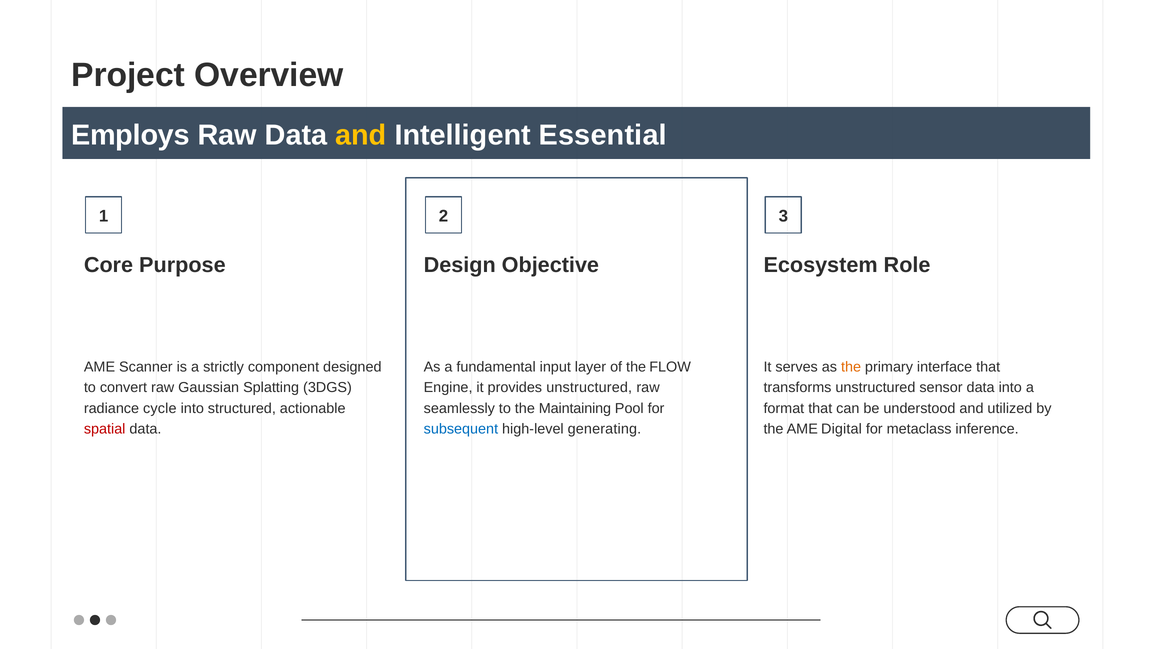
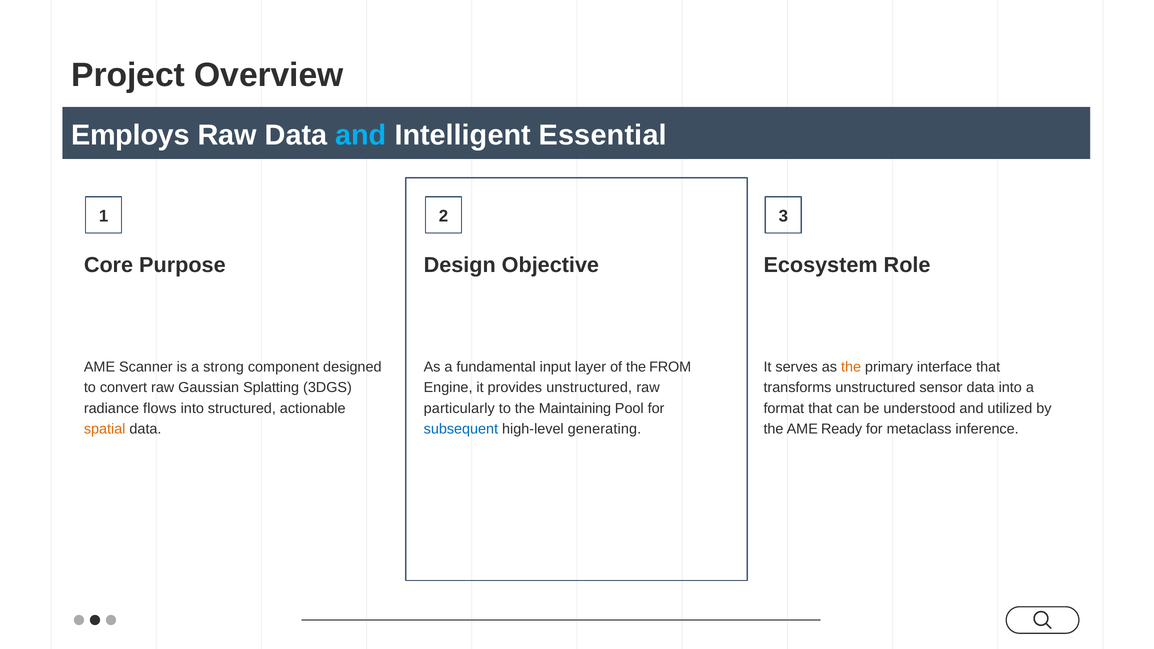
and colour: yellow -> light blue (361, 135)
strictly: strictly -> strong (223, 367)
FLOW: FLOW -> FROM (670, 367)
cycle: cycle -> flows (160, 408)
seamlessly: seamlessly -> particularly (459, 408)
spatial colour: red -> orange (105, 429)
Digital: Digital -> Ready (842, 429)
